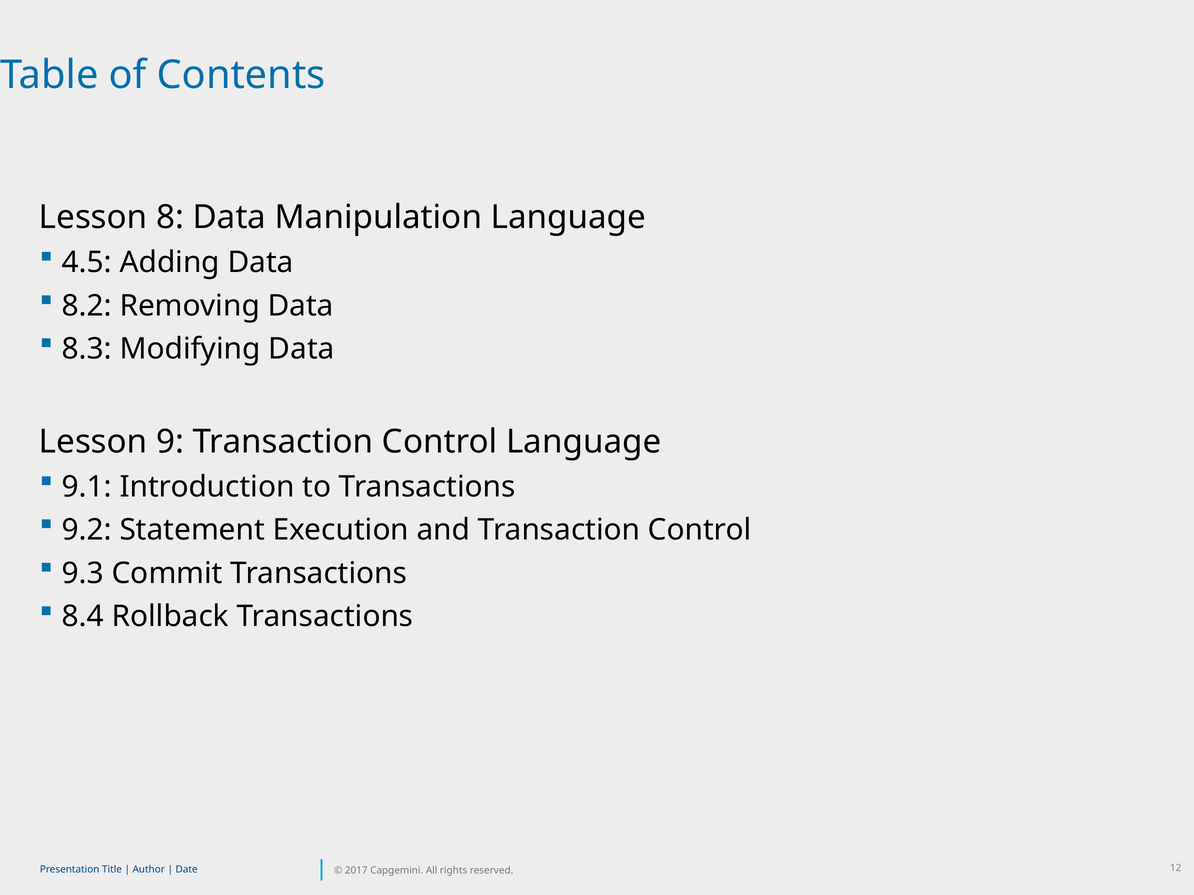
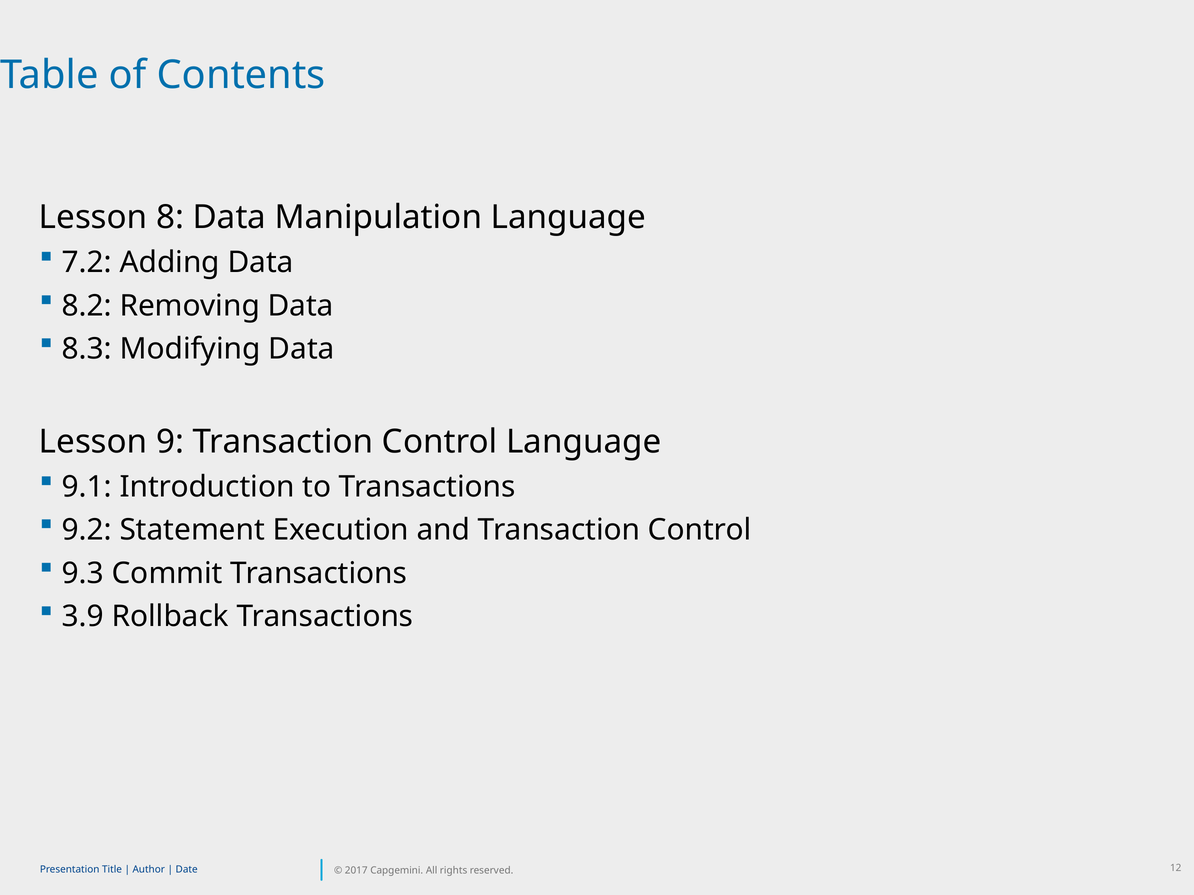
4.5: 4.5 -> 7.2 (87, 263)
8.4: 8.4 -> 3.9 (83, 617)
